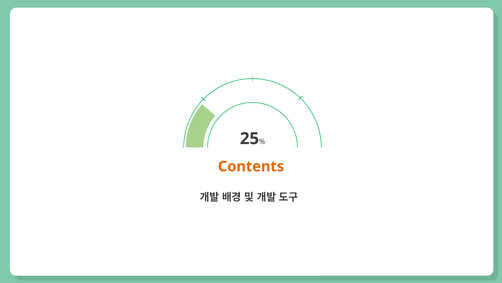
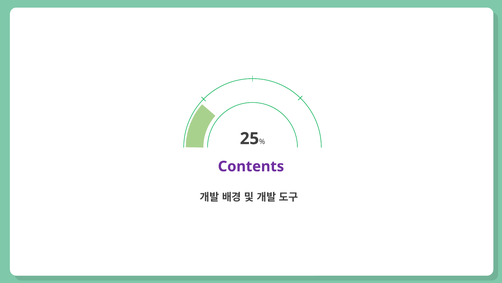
Contents colour: orange -> purple (251, 166)
